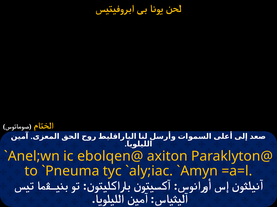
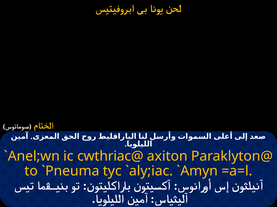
ebolqen@: ebolqen@ -> cwthriac@ (110, 157)
